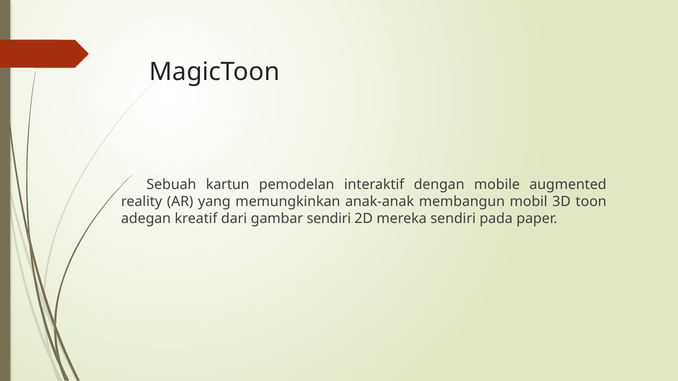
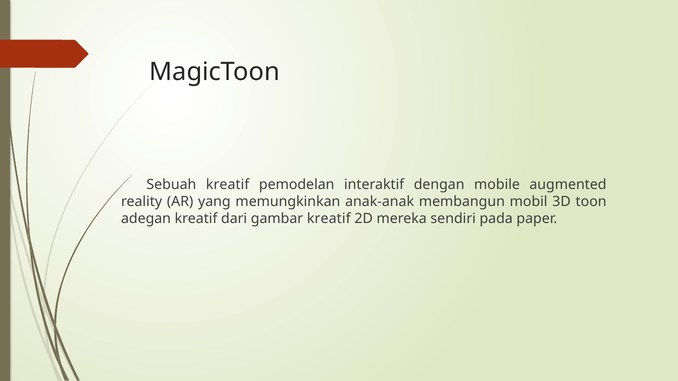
Sebuah kartun: kartun -> kreatif (228, 185)
gambar sendiri: sendiri -> kreatif (329, 219)
